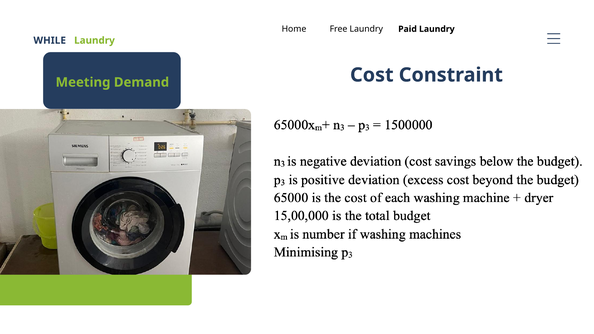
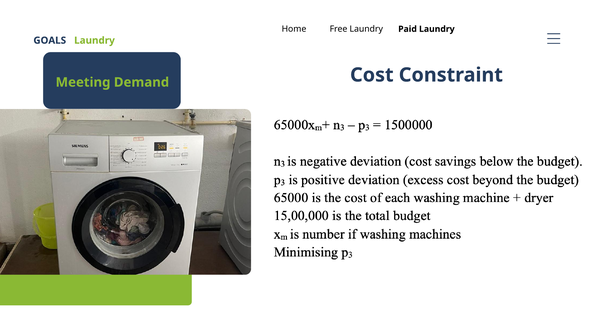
WHILE: WHILE -> GOALS (50, 40)
